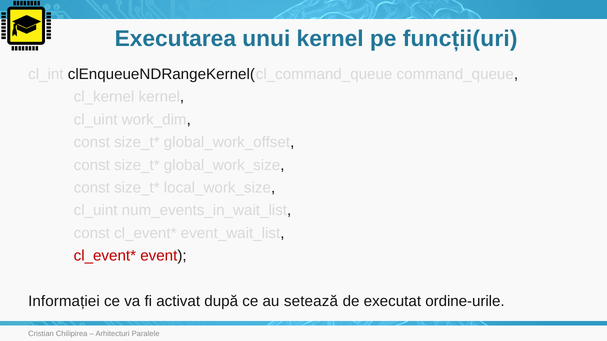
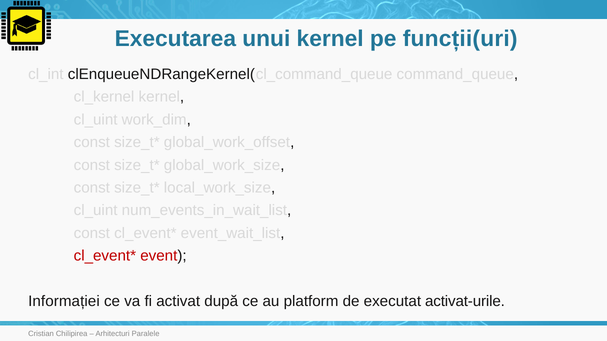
setează: setează -> platform (311, 301)
ordine-urile: ordine-urile -> activat-urile (465, 301)
